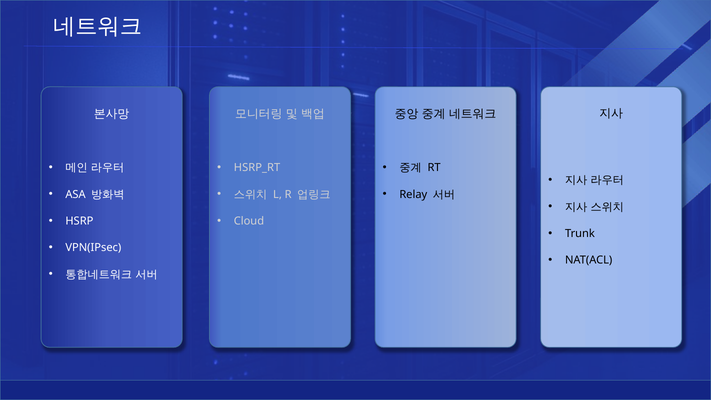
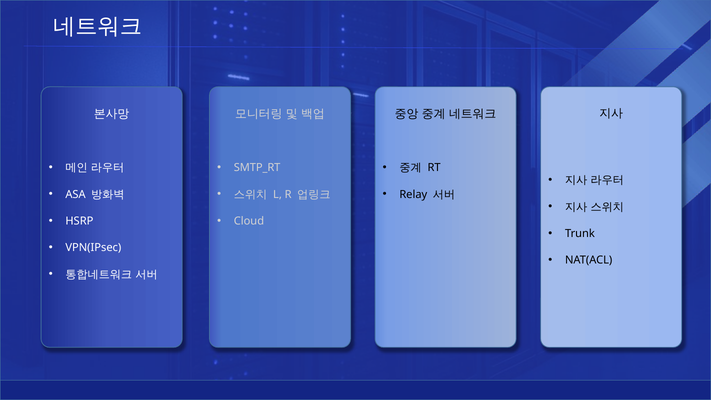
HSRP_RT: HSRP_RT -> SMTP_RT (257, 168)
